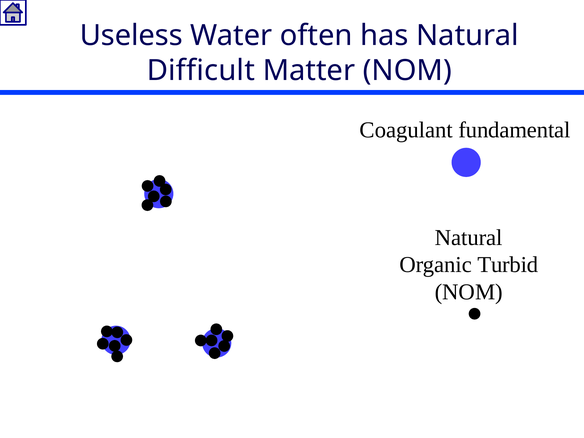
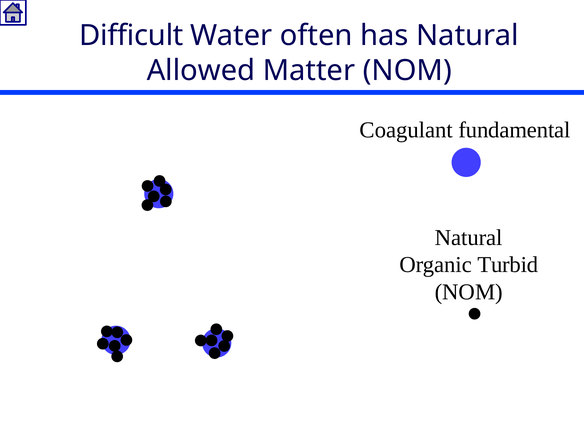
Useless: Useless -> Difficult (131, 36)
Difficult: Difficult -> Allowed (201, 71)
